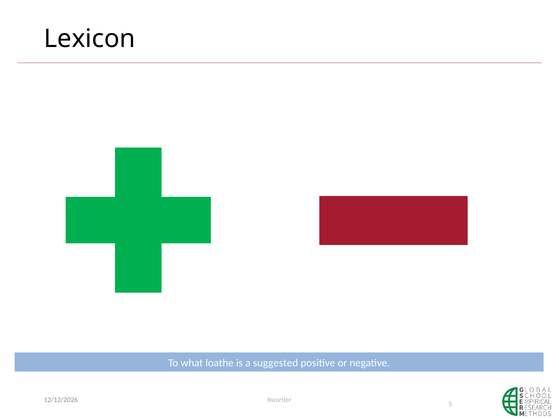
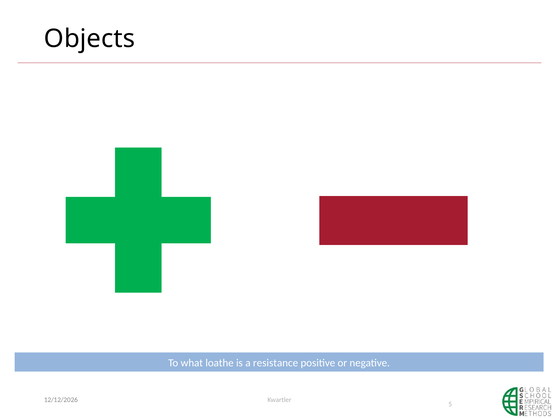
Lexicon: Lexicon -> Objects (90, 39)
suggested: suggested -> resistance (276, 363)
